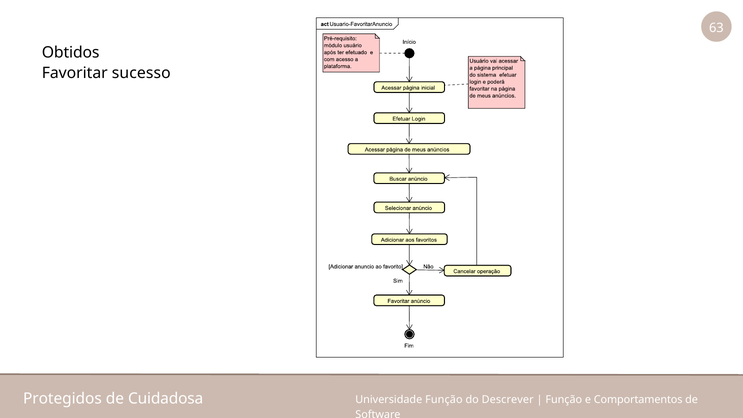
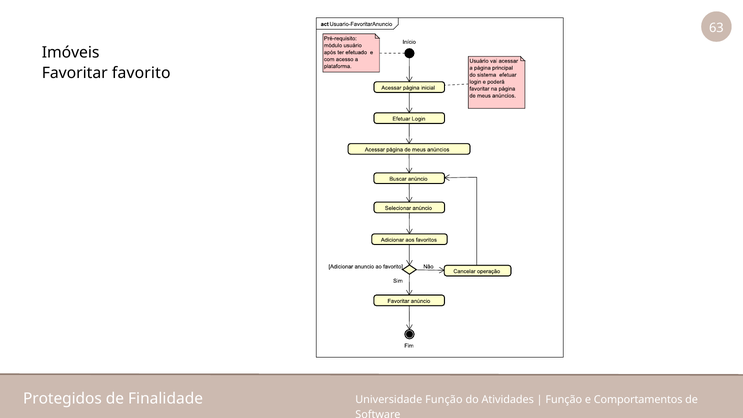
Obtidos: Obtidos -> Imóveis (71, 52)
sucesso: sucesso -> favorito (141, 73)
Cuidadosa: Cuidadosa -> Finalidade (166, 399)
Descrever: Descrever -> Atividades (508, 399)
